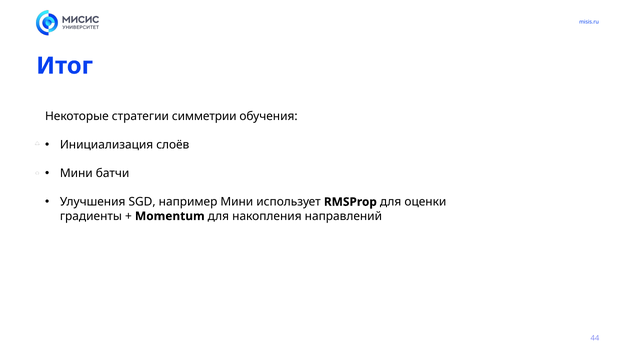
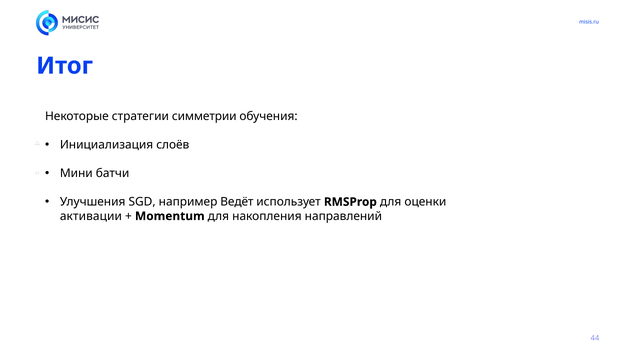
например Мини: Мини -> Ведёт (237, 202)
градиенты: градиенты -> активации (91, 216)
